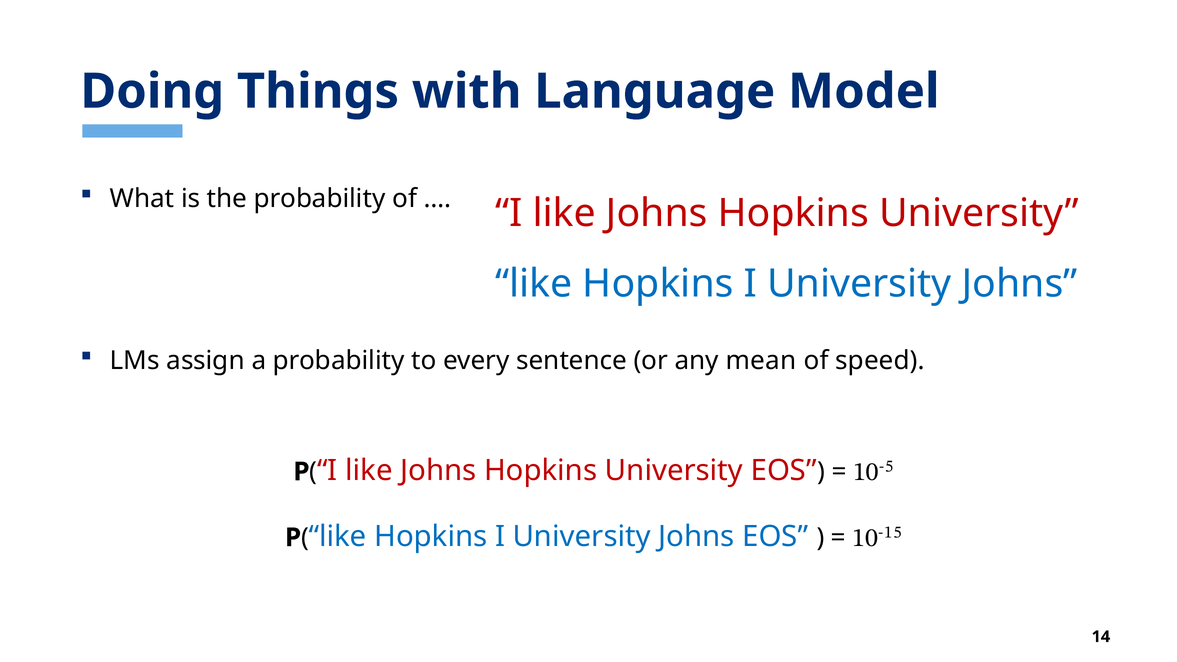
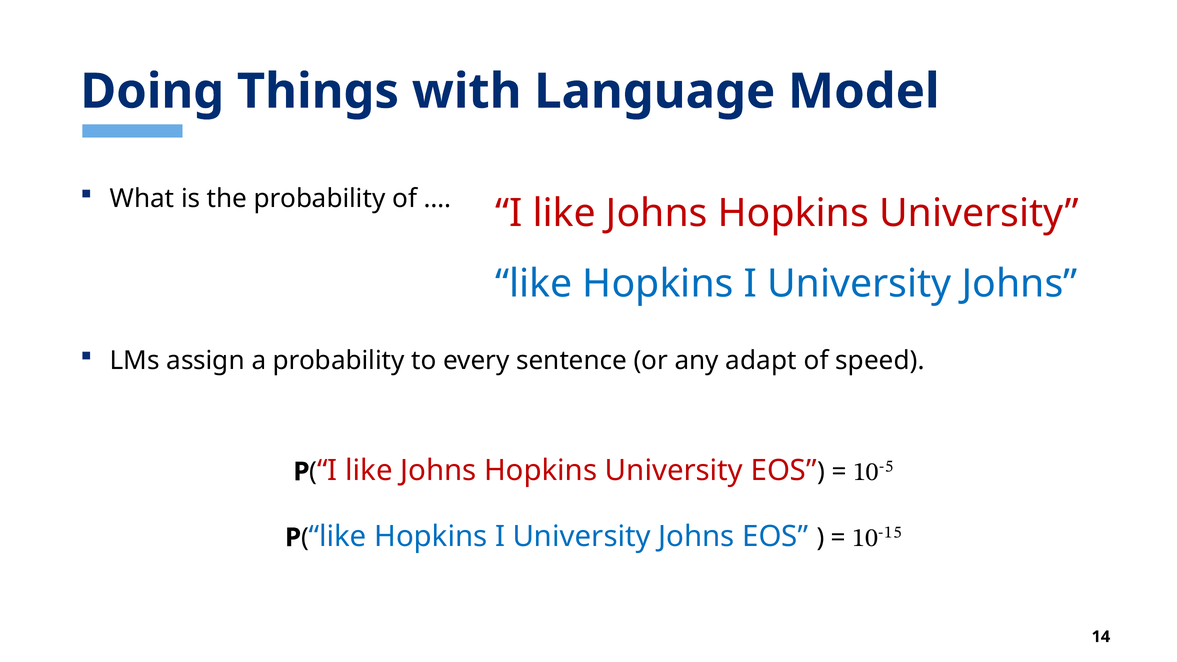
mean: mean -> adapt (761, 361)
